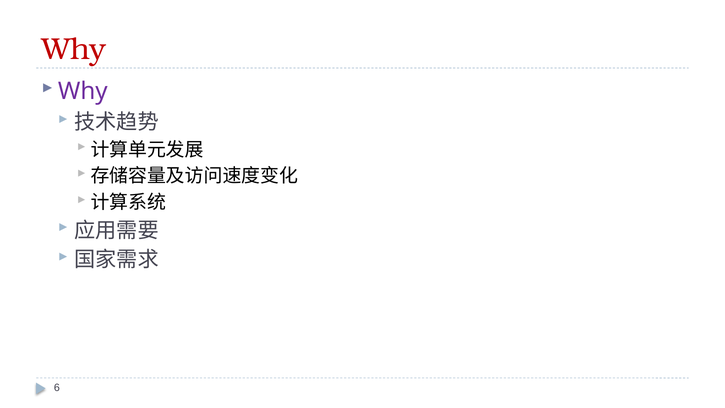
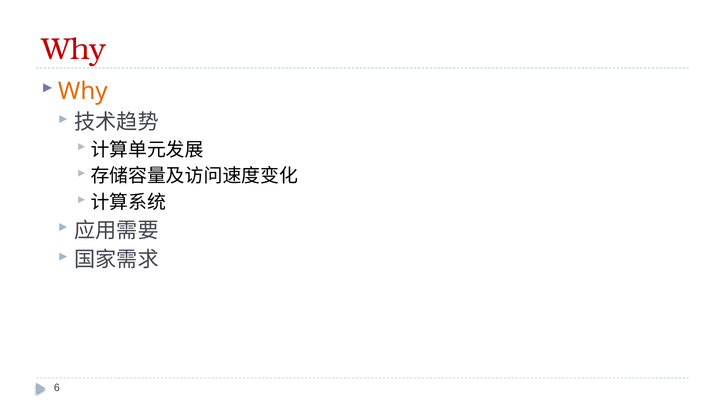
Why colour: purple -> orange (83, 91)
